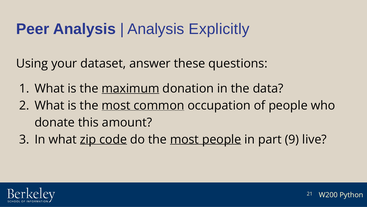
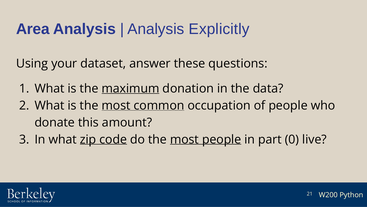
Peer: Peer -> Area (33, 29)
9: 9 -> 0 (292, 139)
